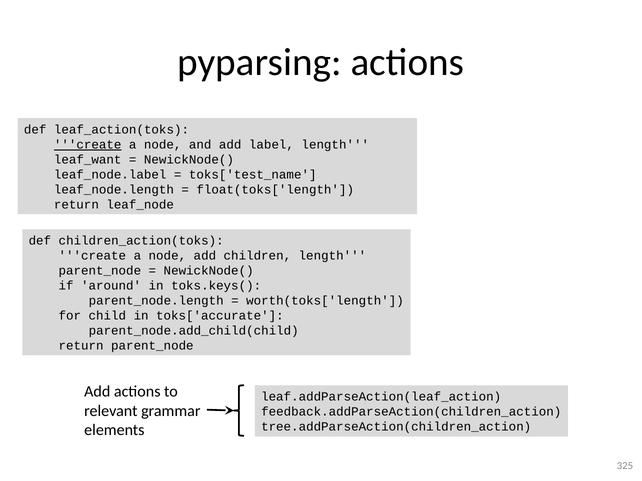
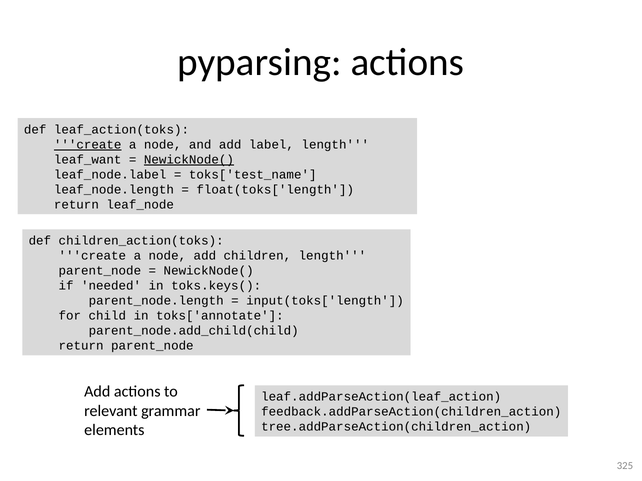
NewickNode( underline: none -> present (189, 160)
around: around -> needed (111, 286)
worth(toks['length: worth(toks['length -> input(toks['length (325, 301)
toks['accurate: toks['accurate -> toks['annotate (220, 316)
